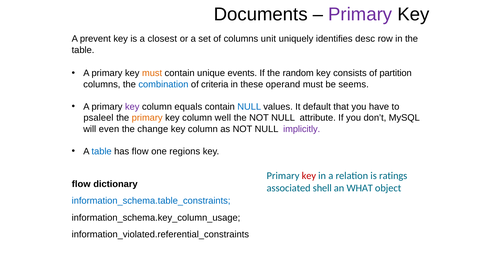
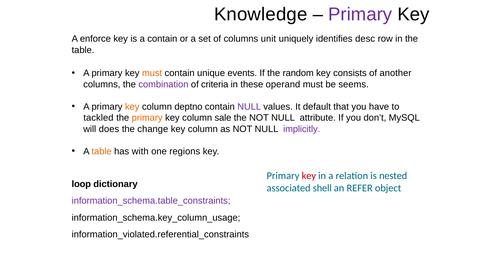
Documents: Documents -> Knowledge (261, 14)
prevent: prevent -> enforce (95, 39)
a closest: closest -> contain (162, 39)
partition: partition -> another (395, 73)
combination colour: blue -> purple (163, 84)
key colour: purple -> orange (132, 106)
equals: equals -> deptno (188, 106)
NULL colour: blue -> purple (249, 106)
psaleel: psaleel -> tackled (98, 118)
well: well -> sale (223, 118)
even: even -> does (109, 129)
table colour: blue -> orange (102, 151)
has flow: flow -> with (140, 151)
ratings: ratings -> nested (393, 175)
flow: flow -> loop (81, 184)
WHAT: WHAT -> REFER (360, 188)
information_schema.table_constraints colour: blue -> purple (151, 200)
